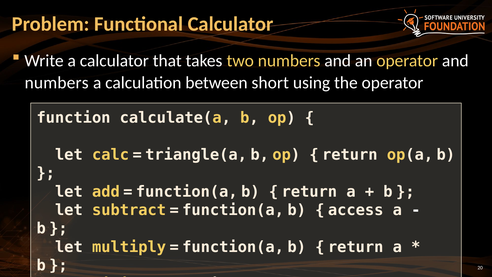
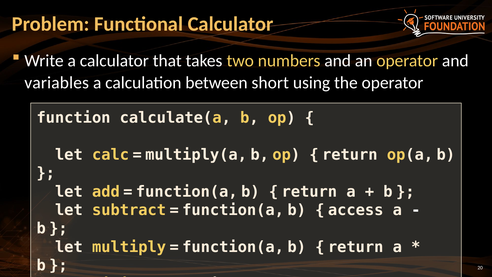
numbers: numbers -> variables (57, 83)
triangle(a: triangle(a -> multiply(a (196, 155)
